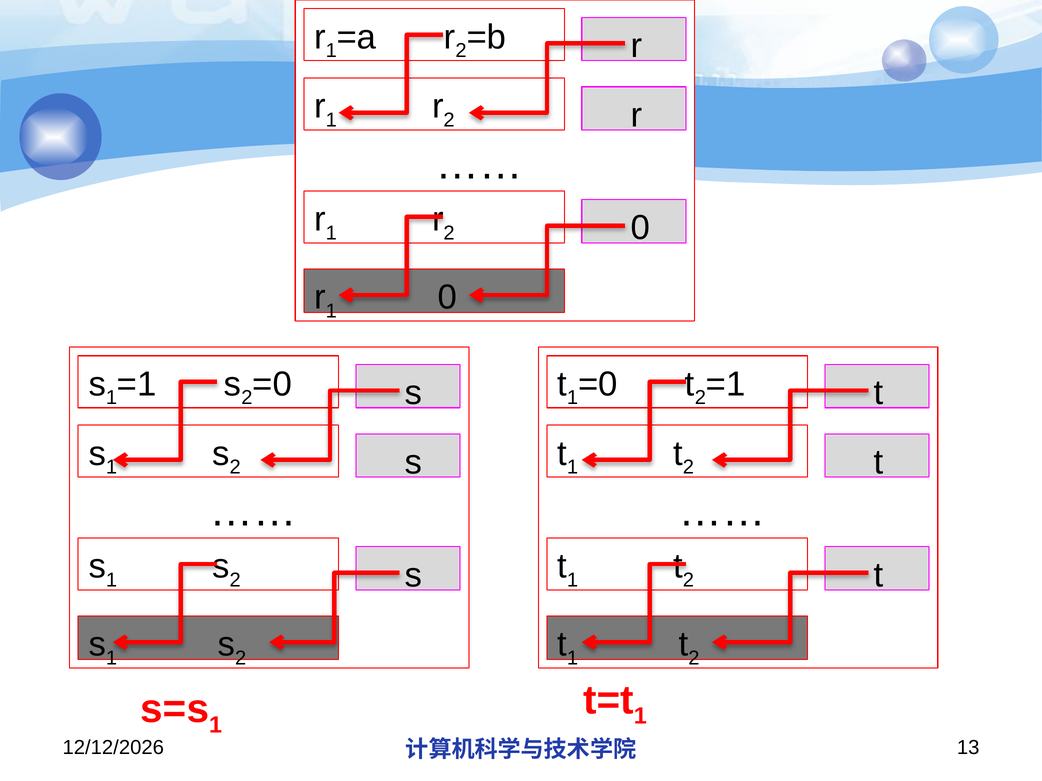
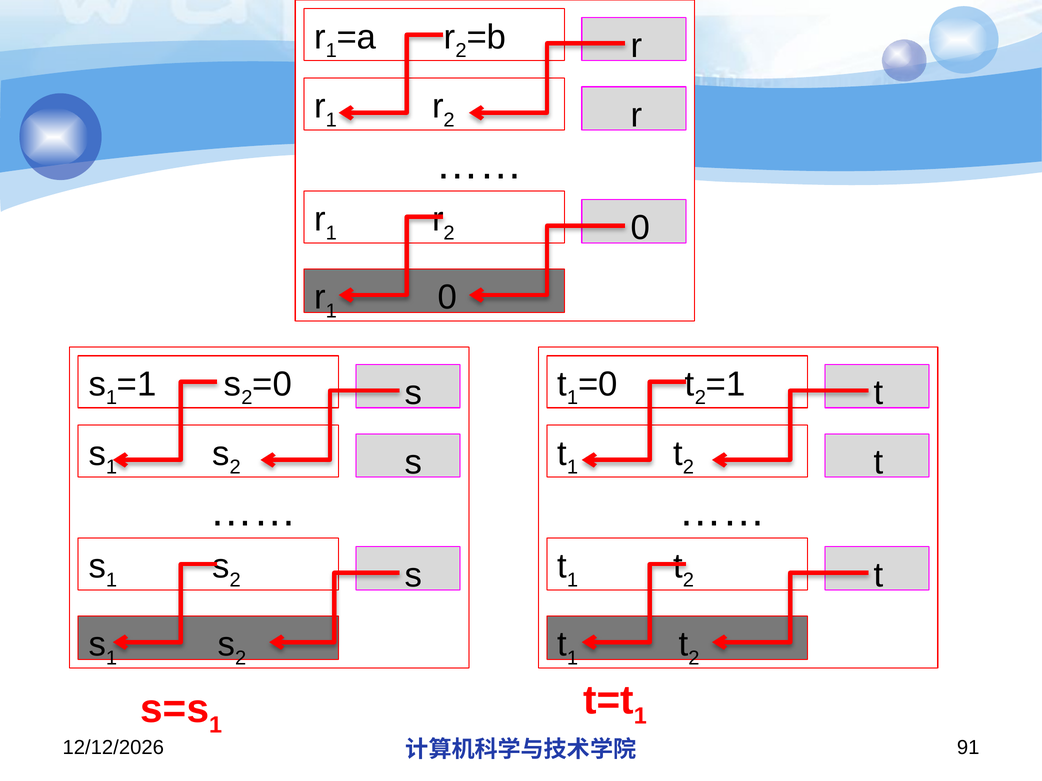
13: 13 -> 91 (968, 748)
